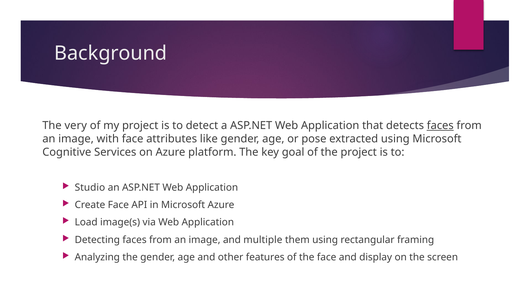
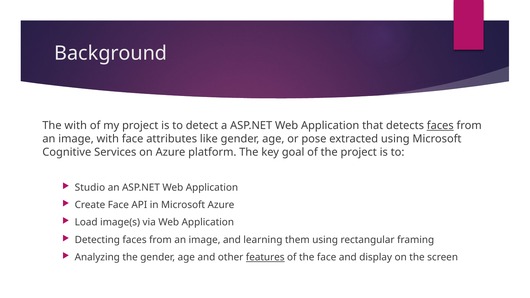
The very: very -> with (76, 126)
multiple: multiple -> learning (263, 240)
features underline: none -> present (265, 257)
